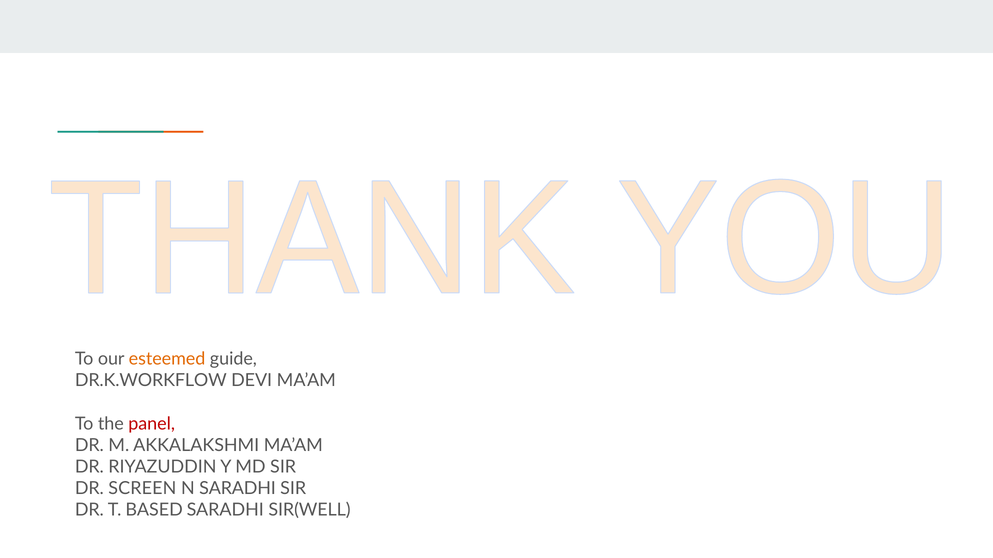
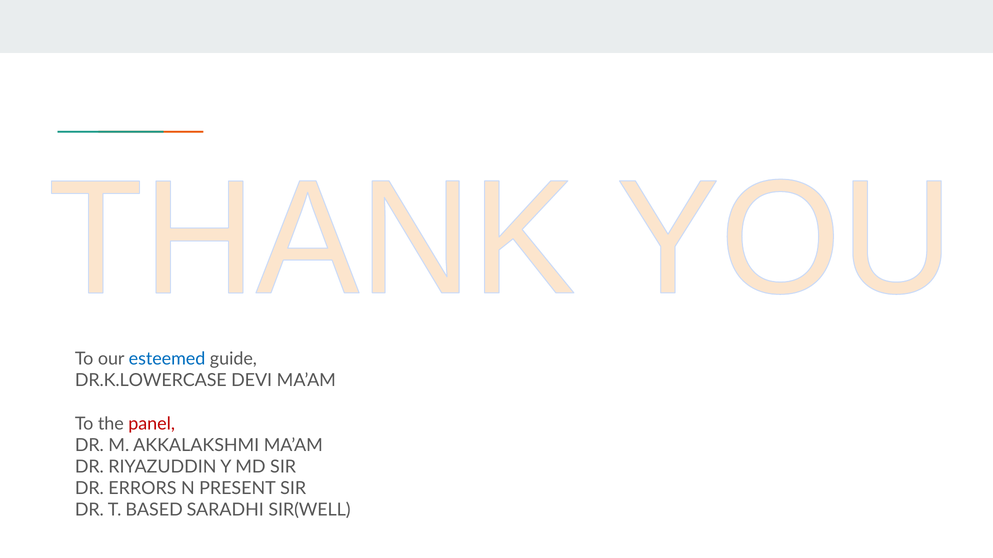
esteemed colour: orange -> blue (167, 359)
DR.K.WORKFLOW: DR.K.WORKFLOW -> DR.K.LOWERCASE (151, 381)
SCREEN: SCREEN -> ERRORS (142, 489)
N SARADHI: SARADHI -> PRESENT (237, 489)
